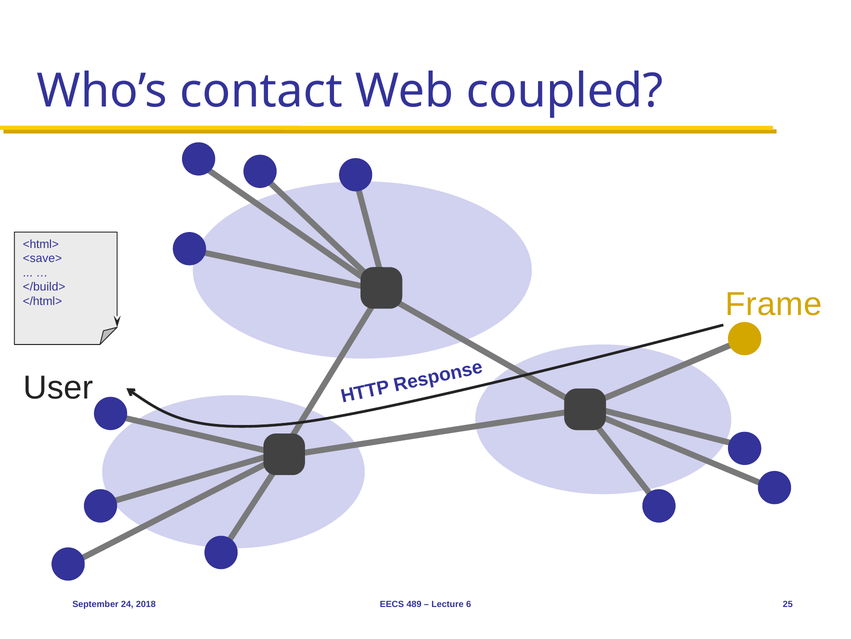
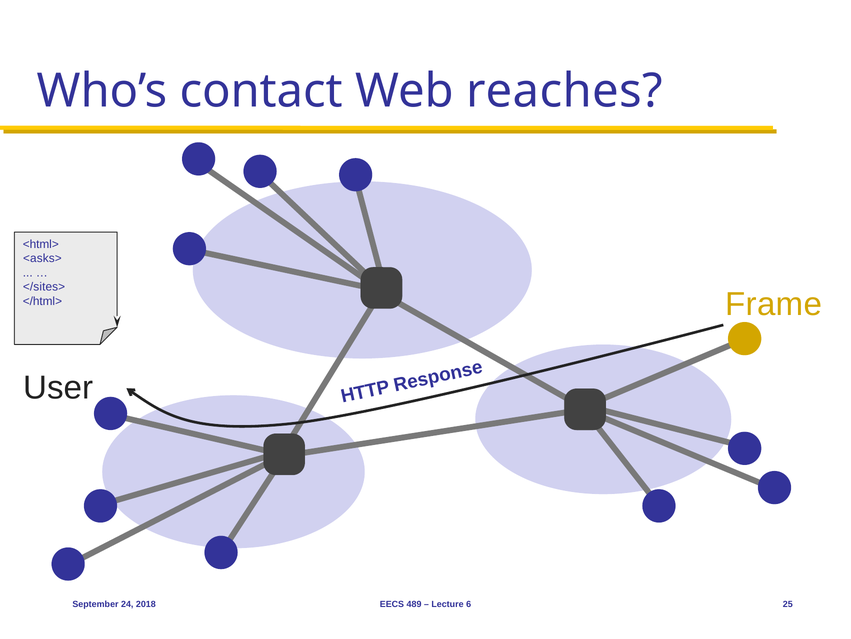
coupled: coupled -> reaches (565, 91)
<save>: <save> -> <asks> (42, 258)
</build>: </build> -> </sites> (44, 287)
